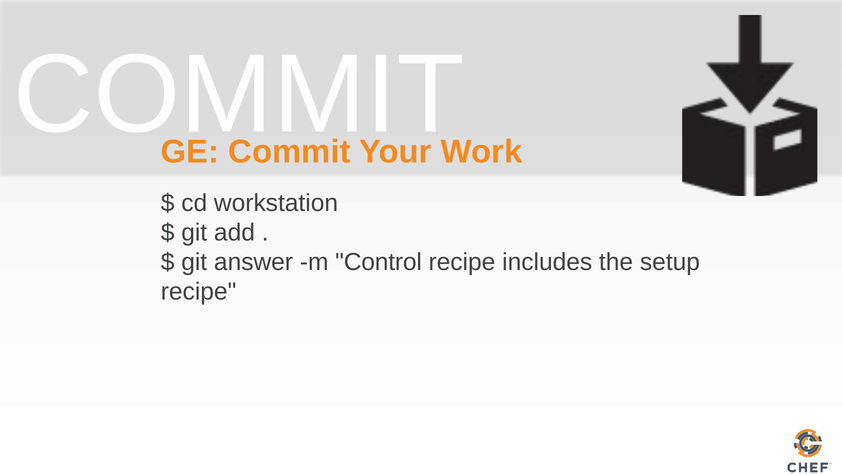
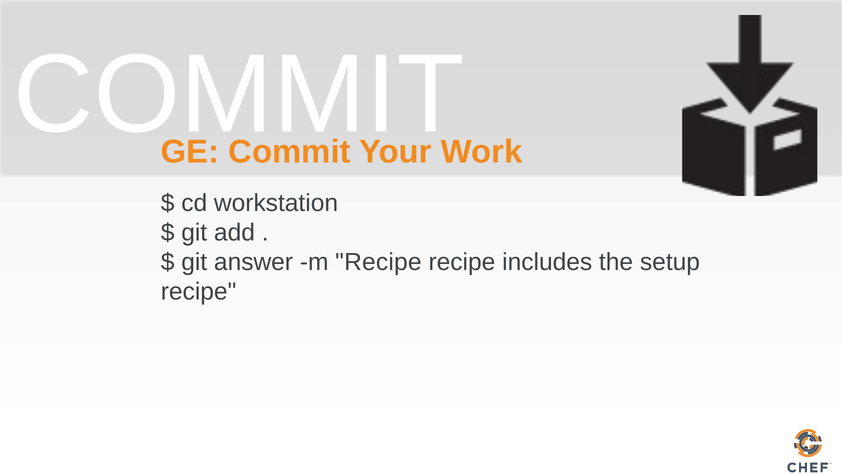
m Control: Control -> Recipe (378, 262)
